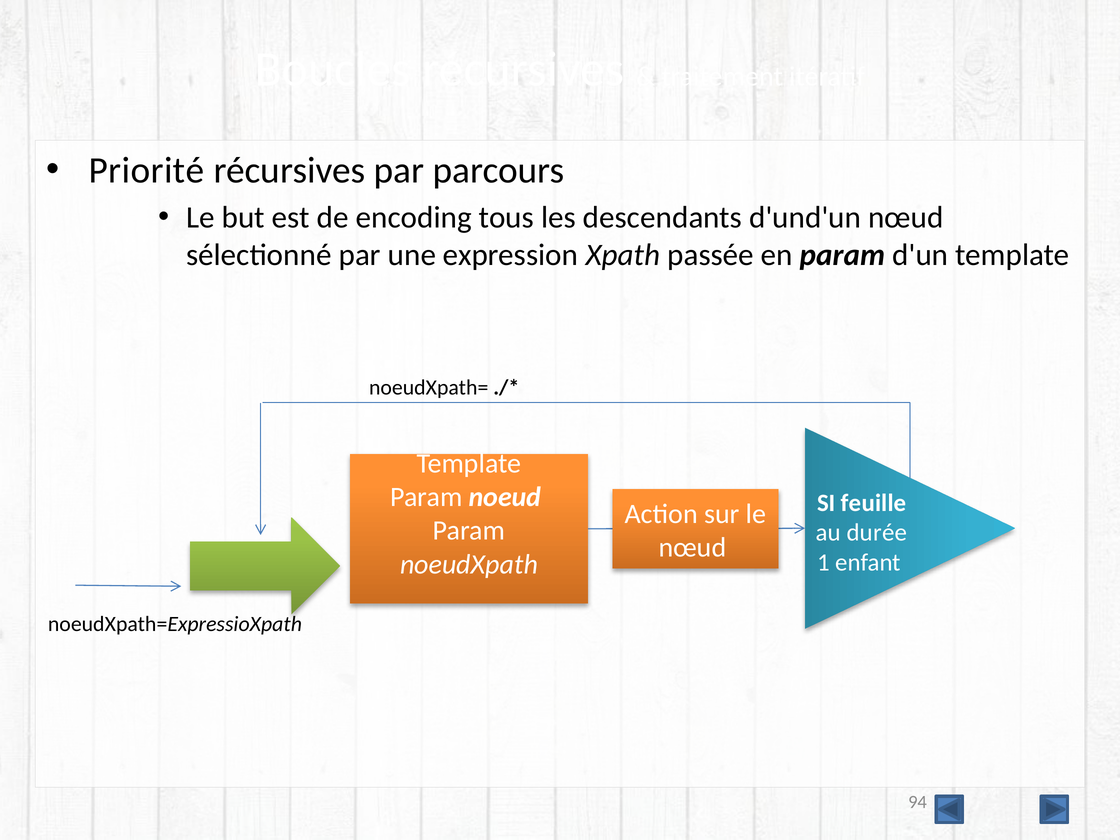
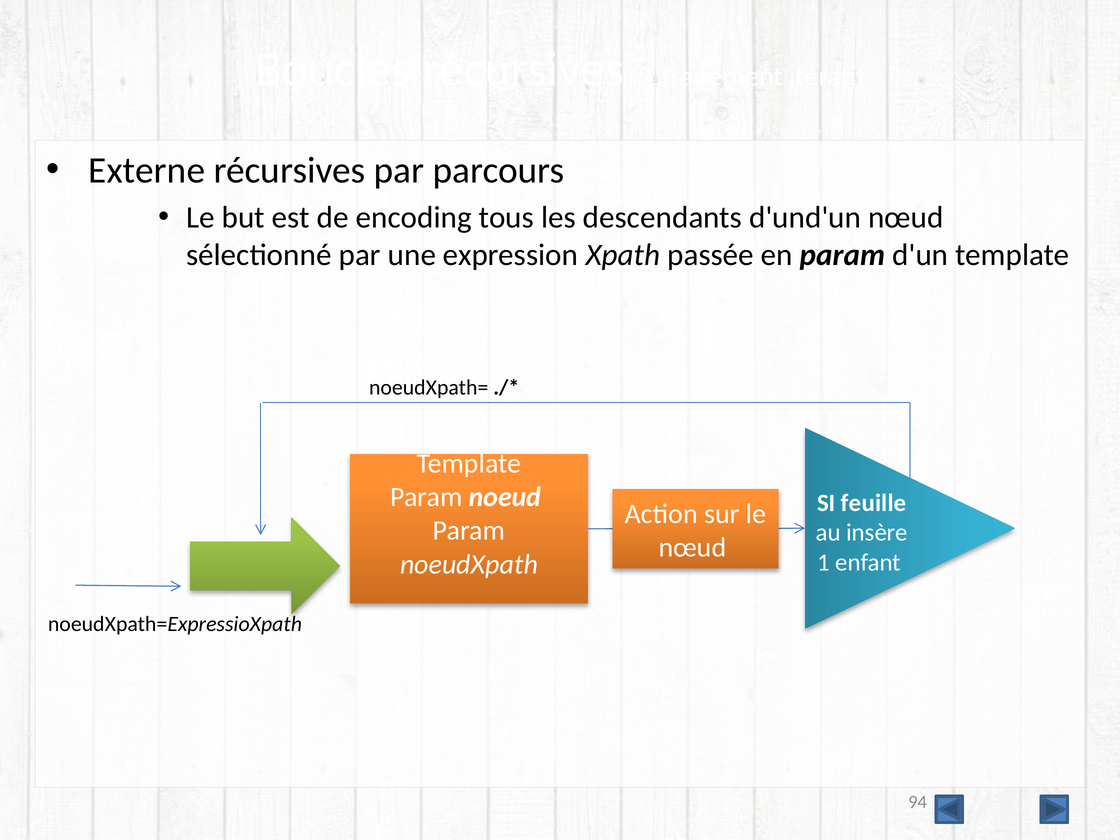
Priorité: Priorité -> Externe (147, 171)
durée: durée -> insère (877, 533)
